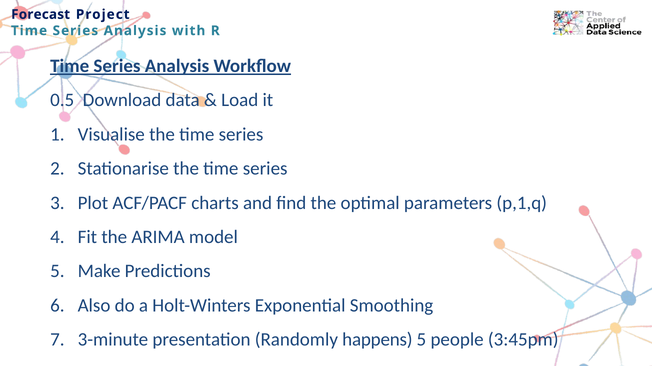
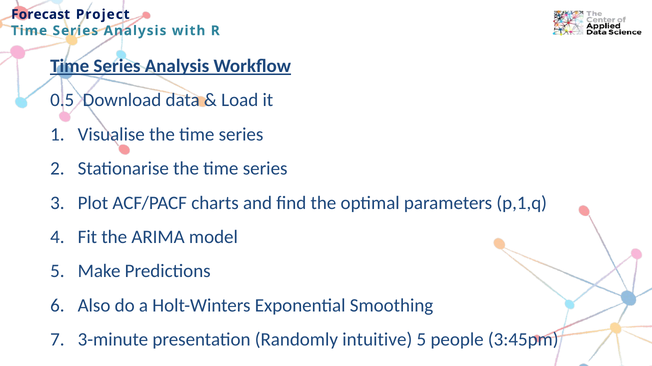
happens: happens -> intuitive (377, 340)
